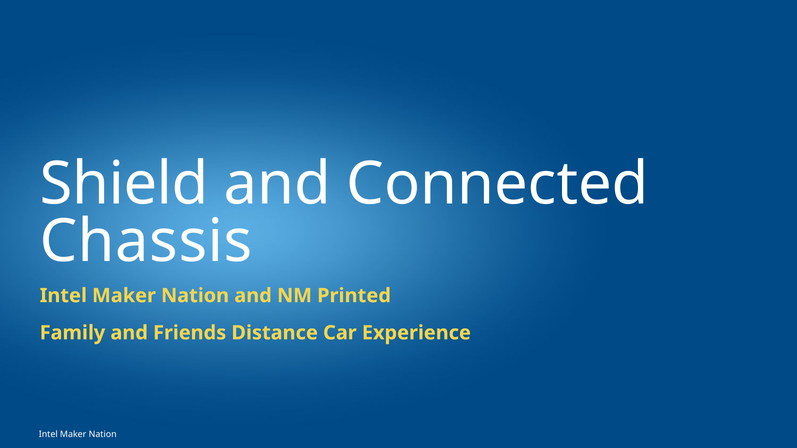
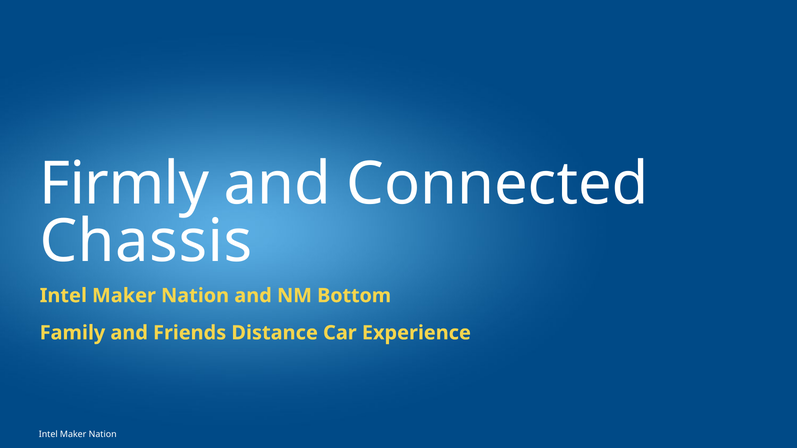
Shield: Shield -> Firmly (124, 184)
Printed: Printed -> Bottom (354, 296)
